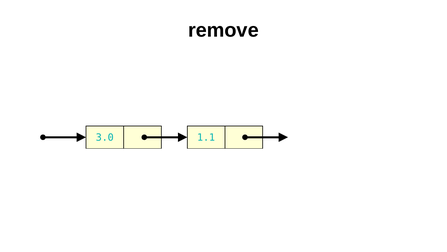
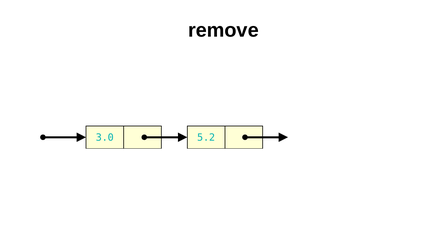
1.1: 1.1 -> 5.2 (206, 137)
